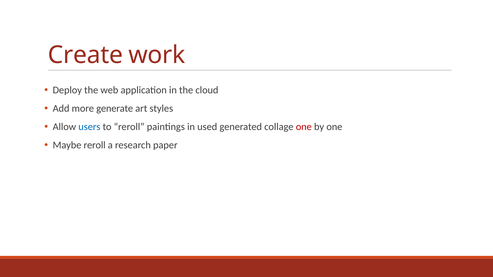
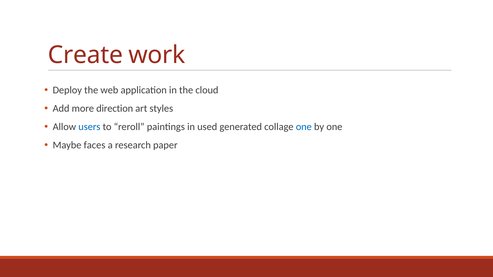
generate: generate -> direction (115, 109)
one colour: red -> blue (304, 127)
Maybe reroll: reroll -> faces (95, 145)
